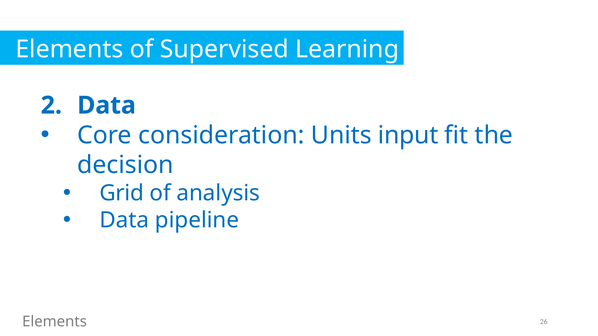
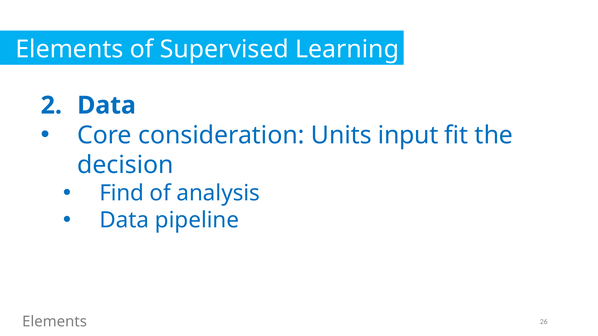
Grid: Grid -> Find (122, 193)
